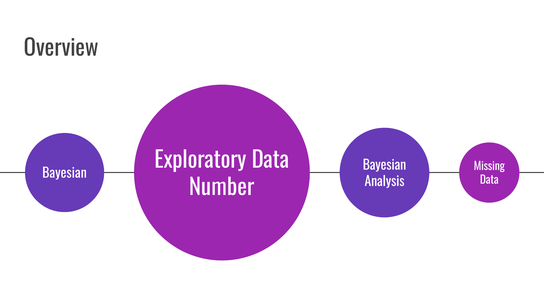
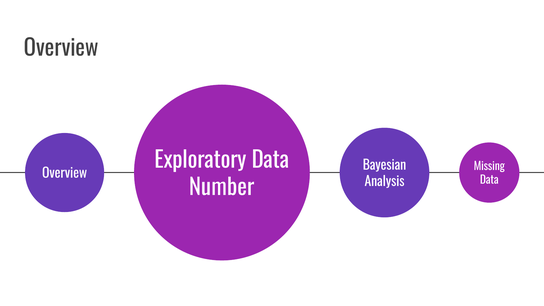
Bayesian: Bayesian -> Overview (65, 173)
